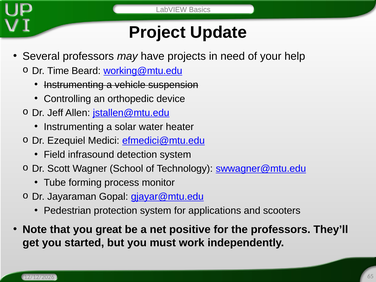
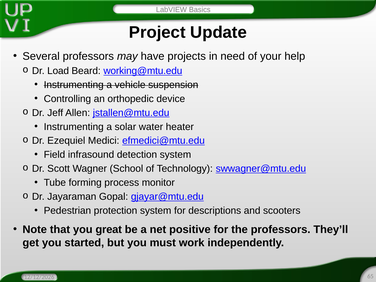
Time: Time -> Load (58, 71)
applications: applications -> descriptions (215, 211)
